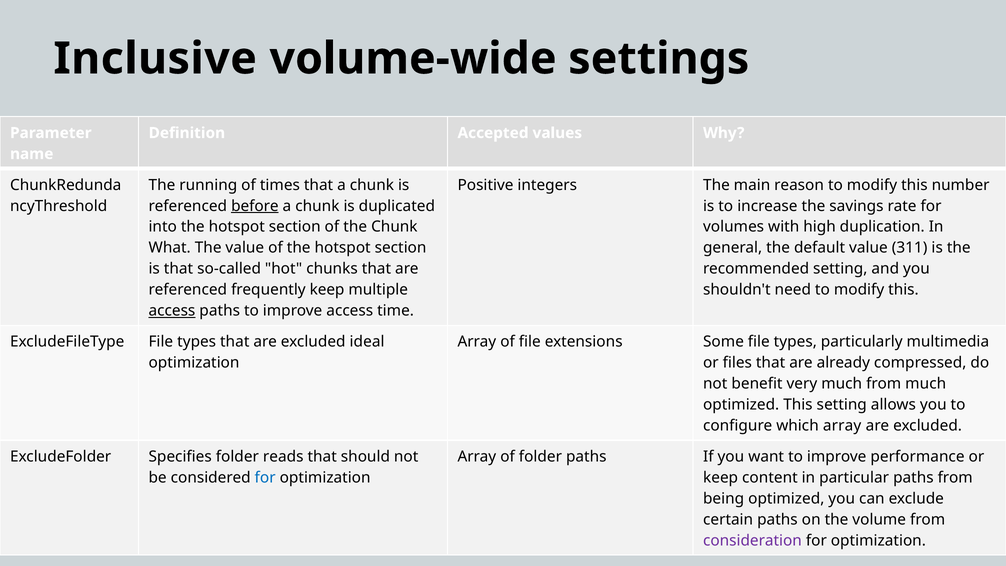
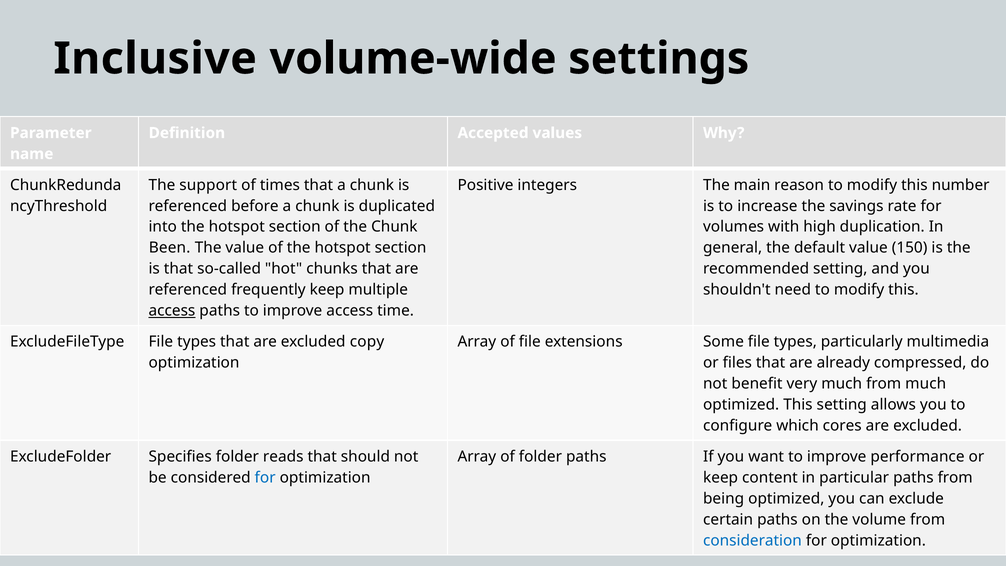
running: running -> support (208, 185)
before underline: present -> none (255, 206)
What: What -> Been (170, 248)
311: 311 -> 150 (910, 248)
ideal: ideal -> copy (367, 342)
which array: array -> cores (842, 426)
consideration colour: purple -> blue (752, 540)
